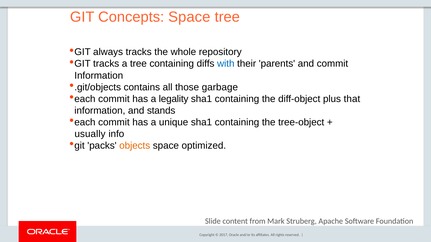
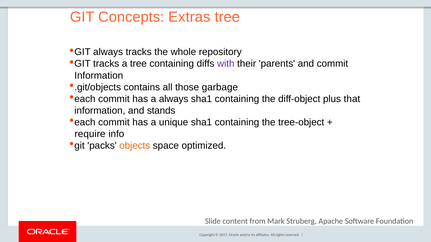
Concepts Space: Space -> Extras (189, 17)
with colour: blue -> purple (226, 64)
a legality: legality -> always (174, 99)
usually: usually -> require (90, 134)
